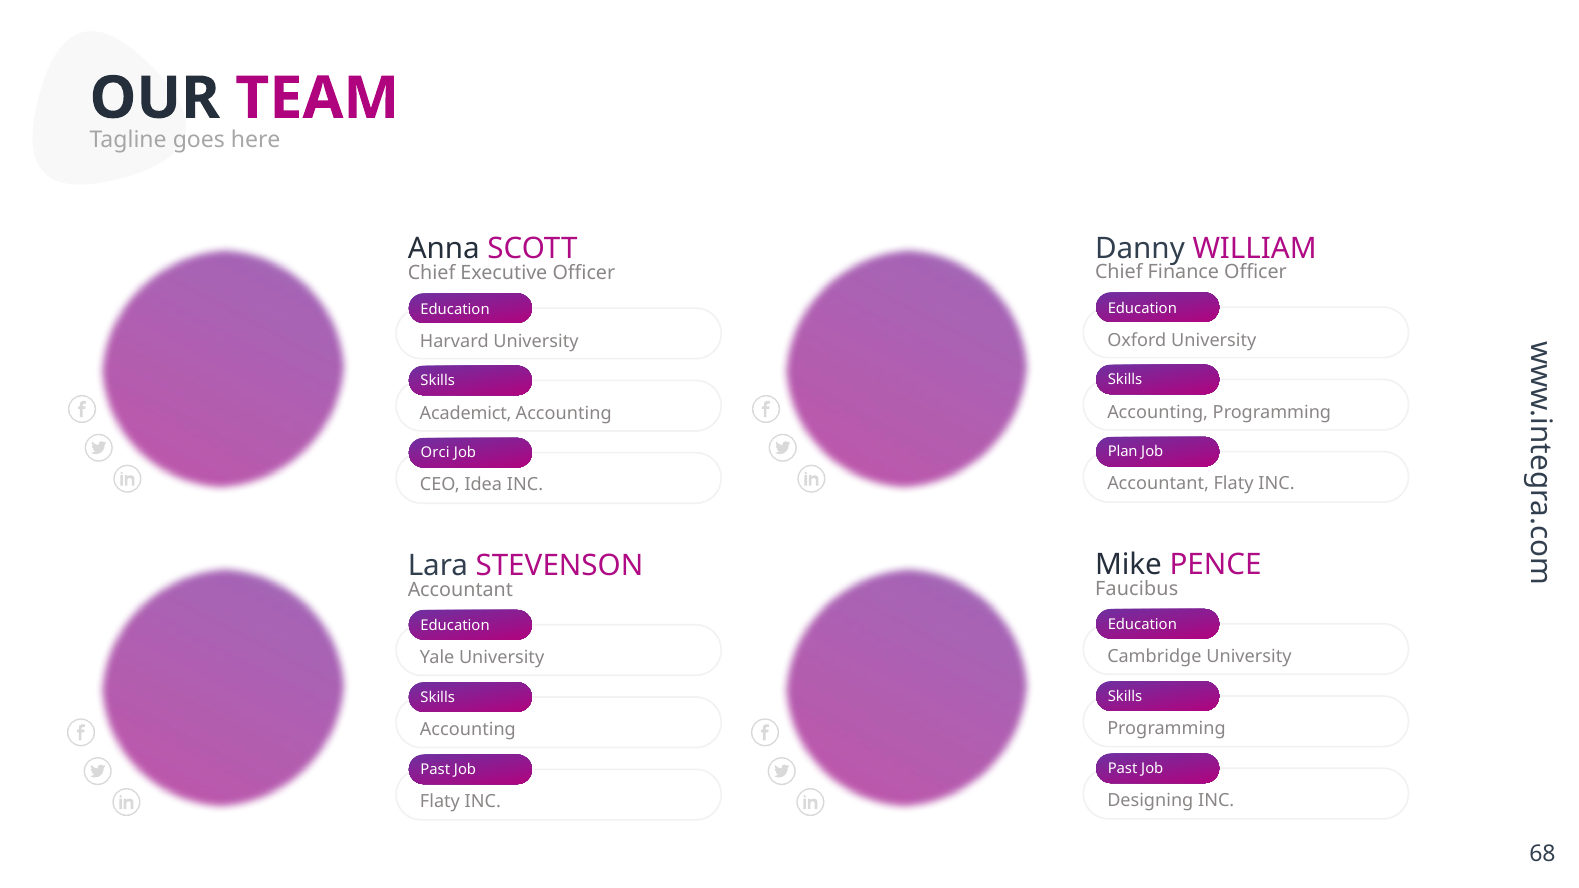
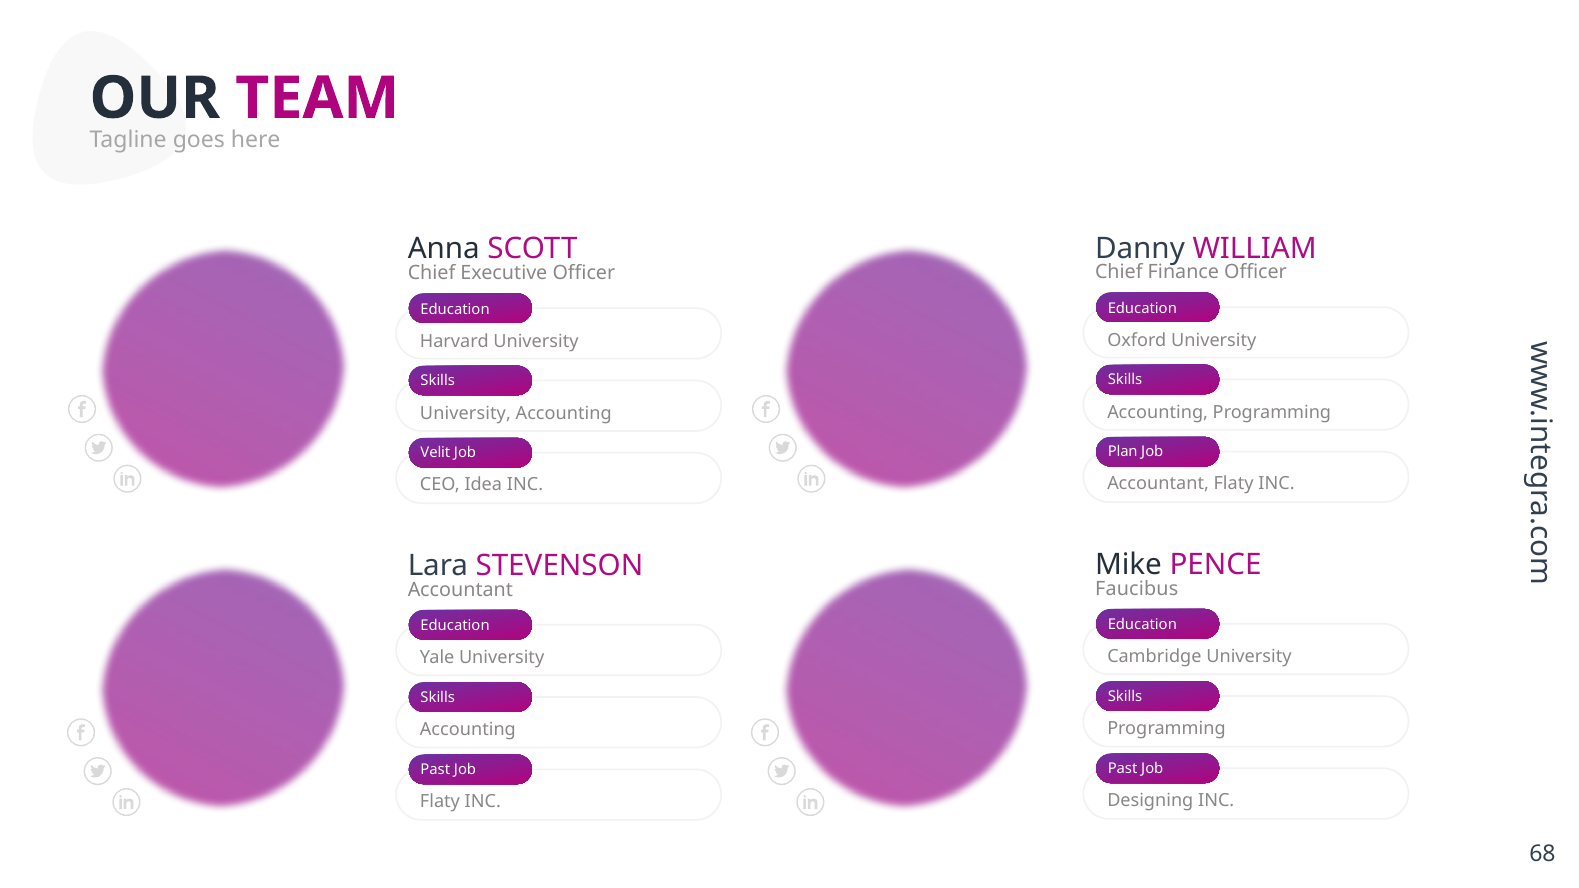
Academict: Academict -> University (465, 413)
Orci: Orci -> Velit (435, 453)
